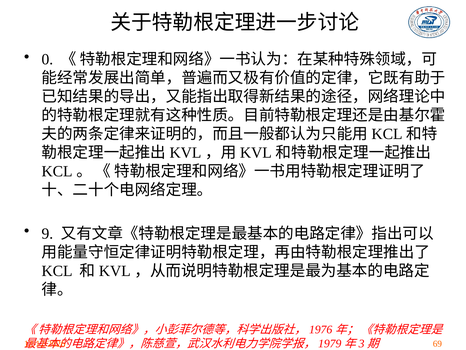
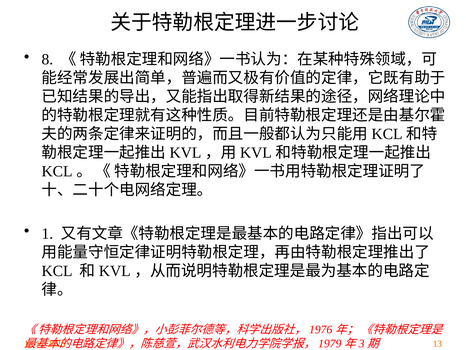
0: 0 -> 8 (47, 59)
9: 9 -> 1 (47, 233)
69: 69 -> 13 (437, 343)
